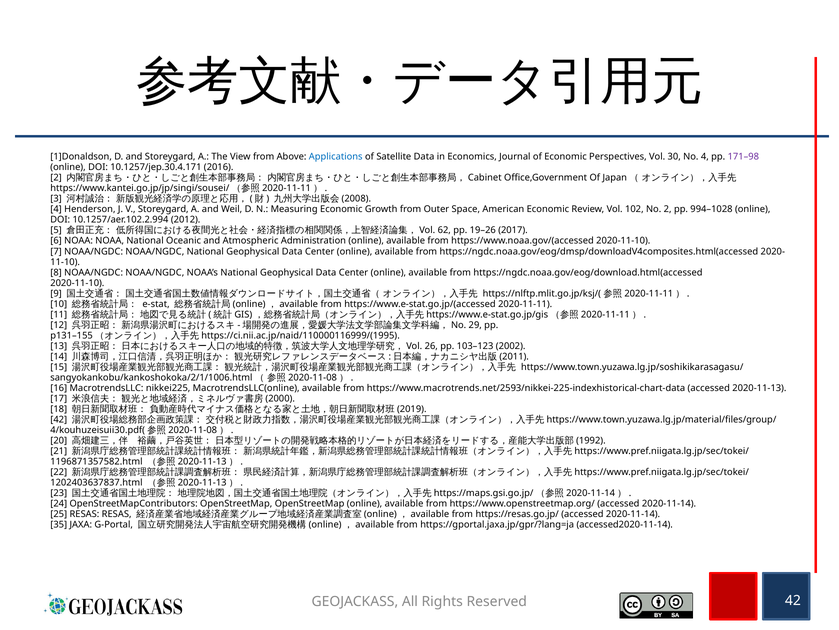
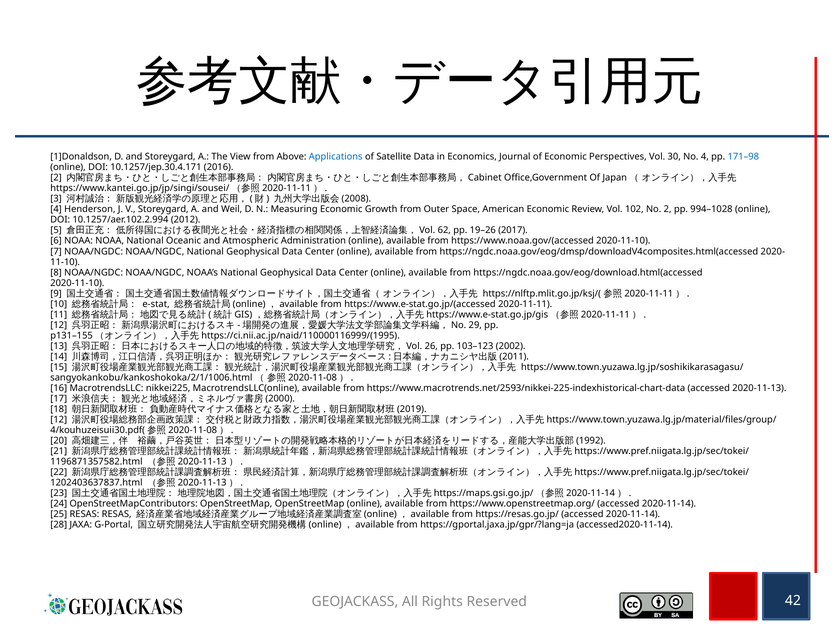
171–98 colour: purple -> blue (743, 157)
42: 42 -> 12 (59, 419)
35: 35 -> 28 (59, 524)
